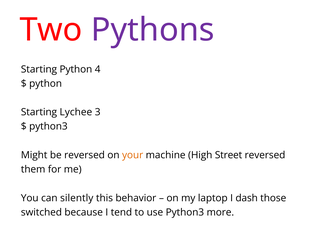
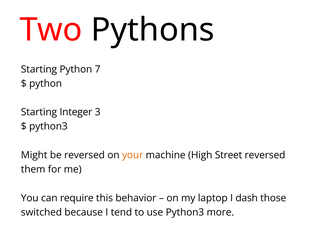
Pythons colour: purple -> black (153, 30)
4: 4 -> 7 (98, 69)
Lychee: Lychee -> Integer (76, 112)
silently: silently -> require (77, 198)
